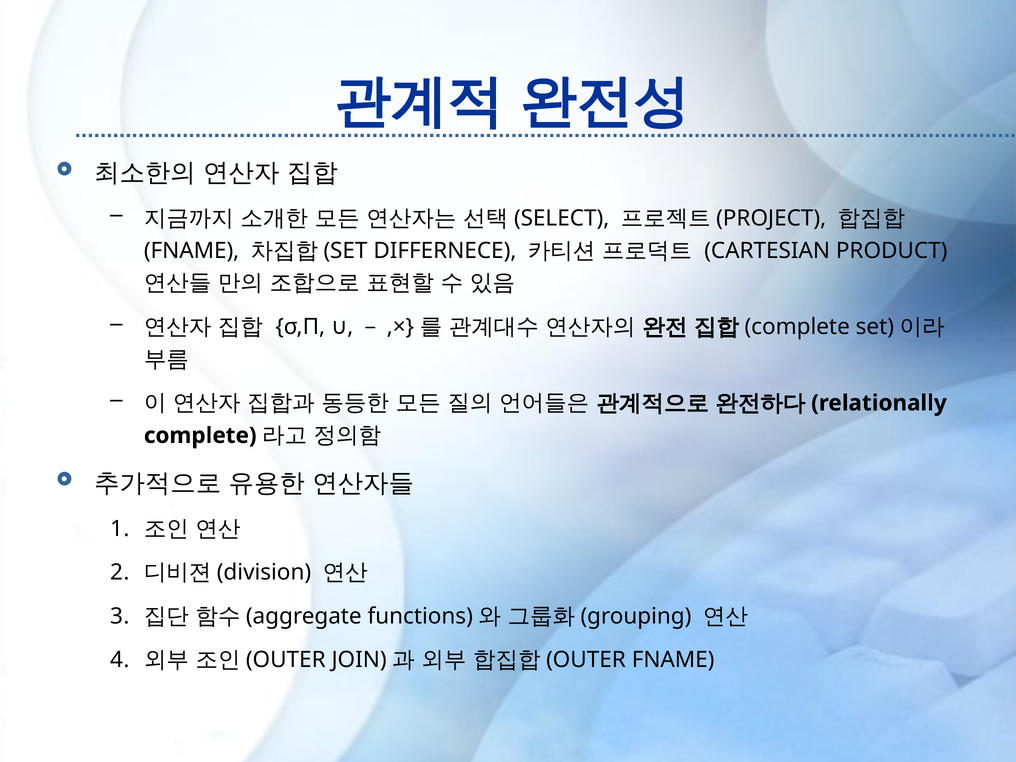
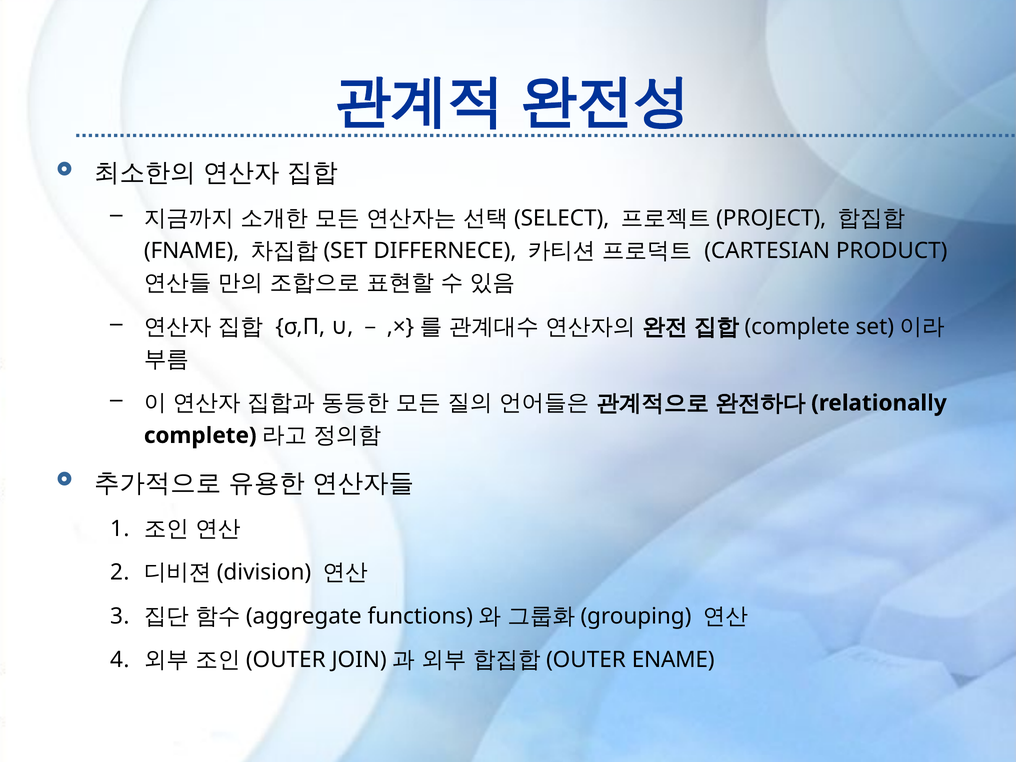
FNAME: FNAME -> ENAME (673, 660)
